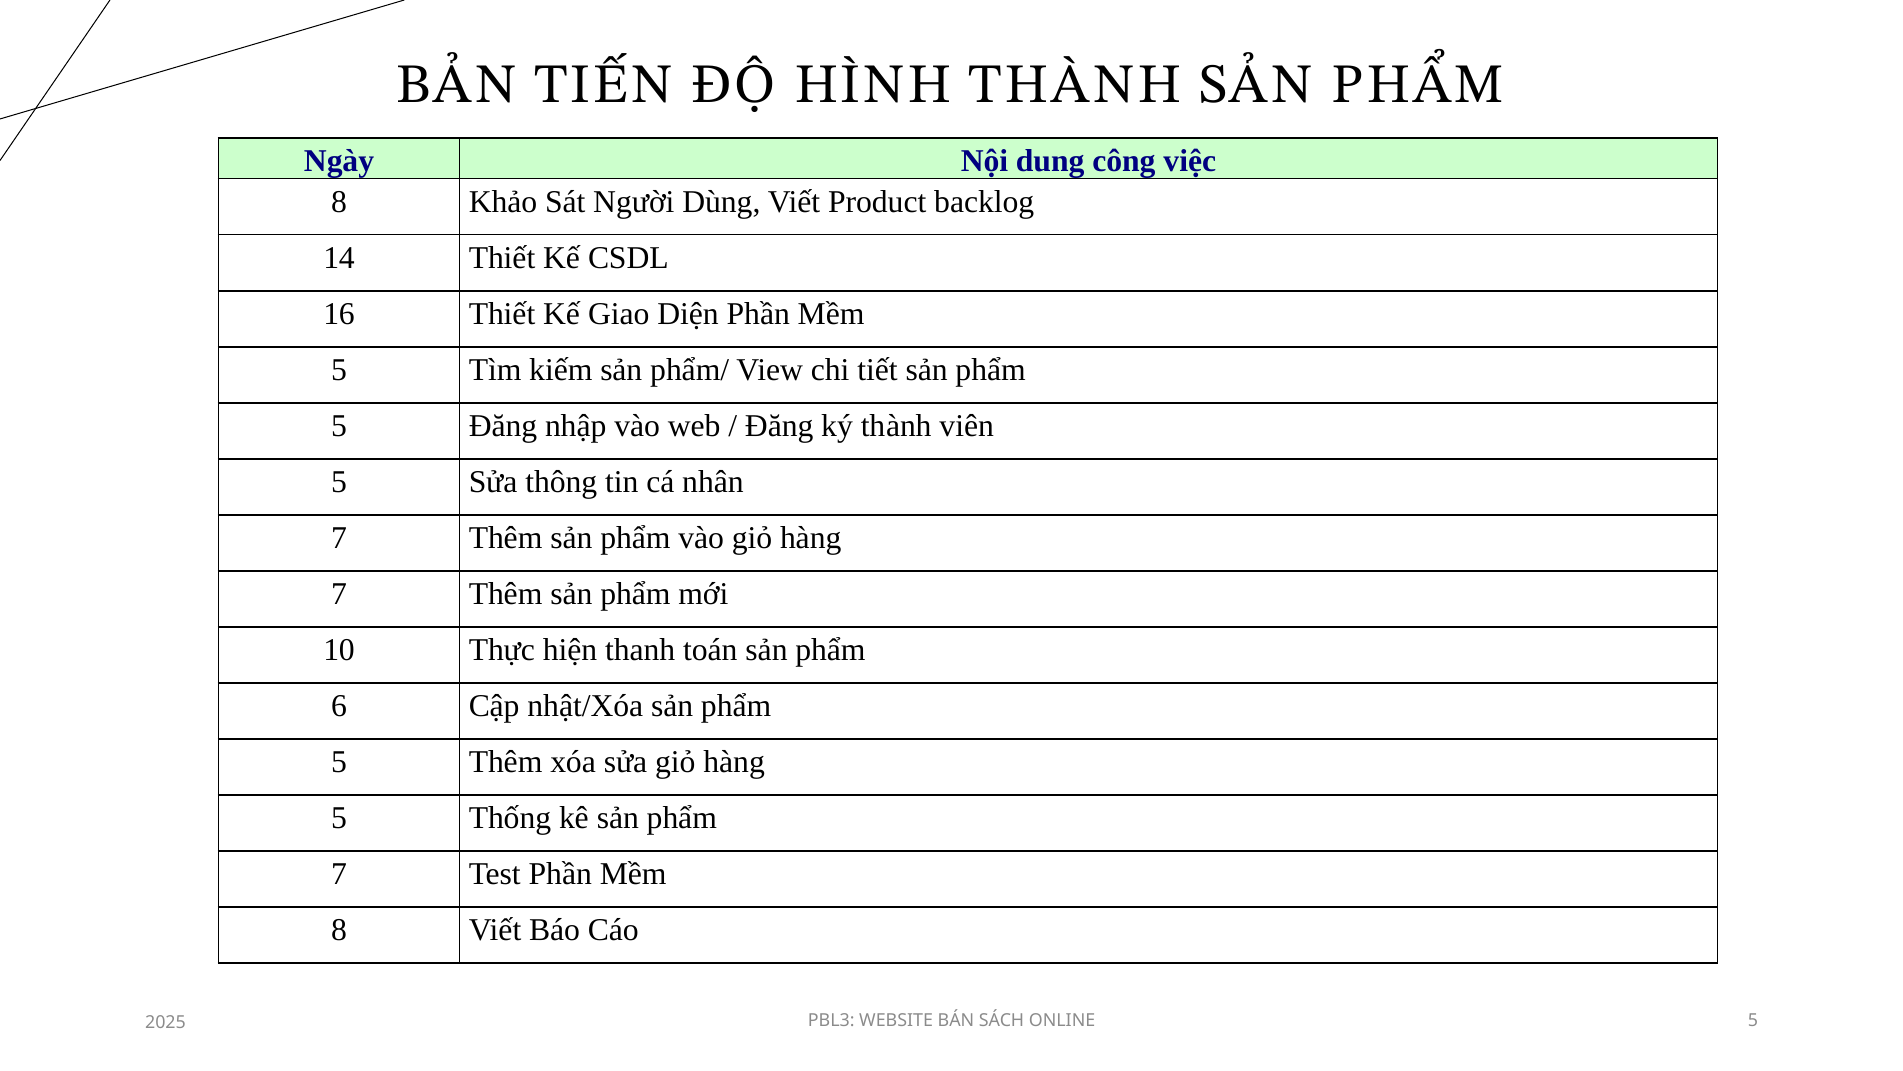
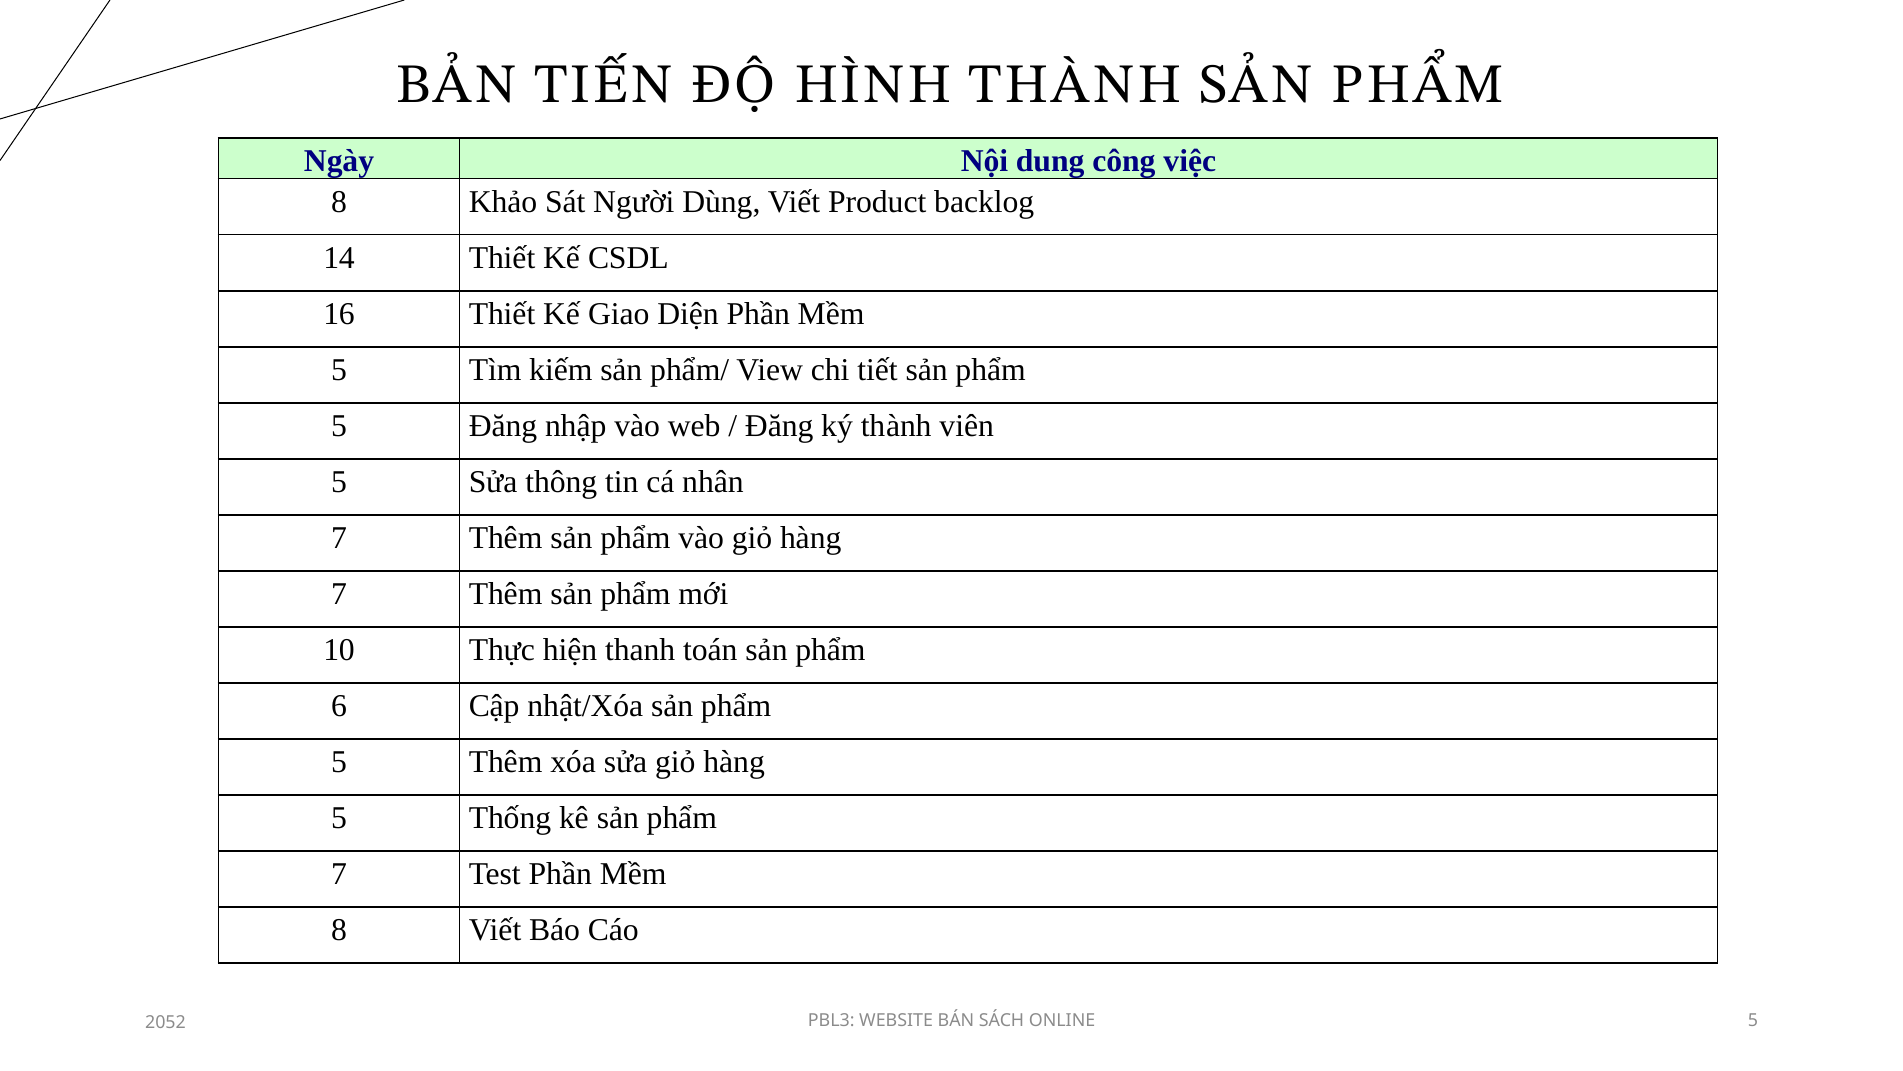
2025: 2025 -> 2052 (165, 1022)
